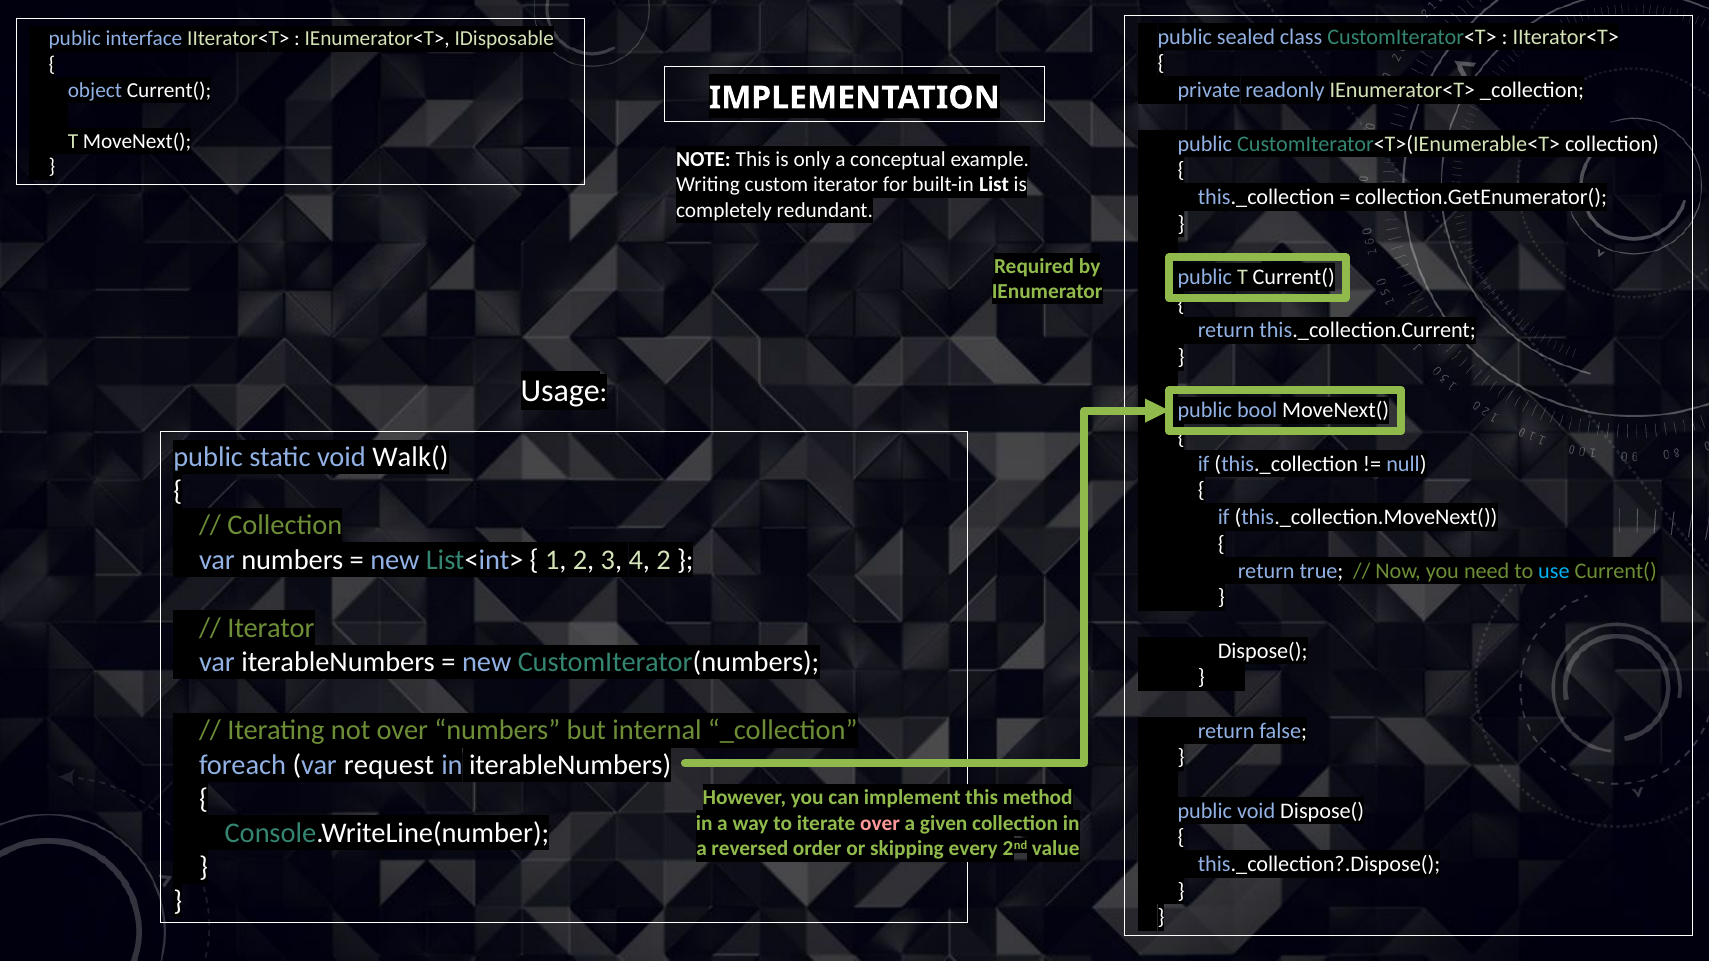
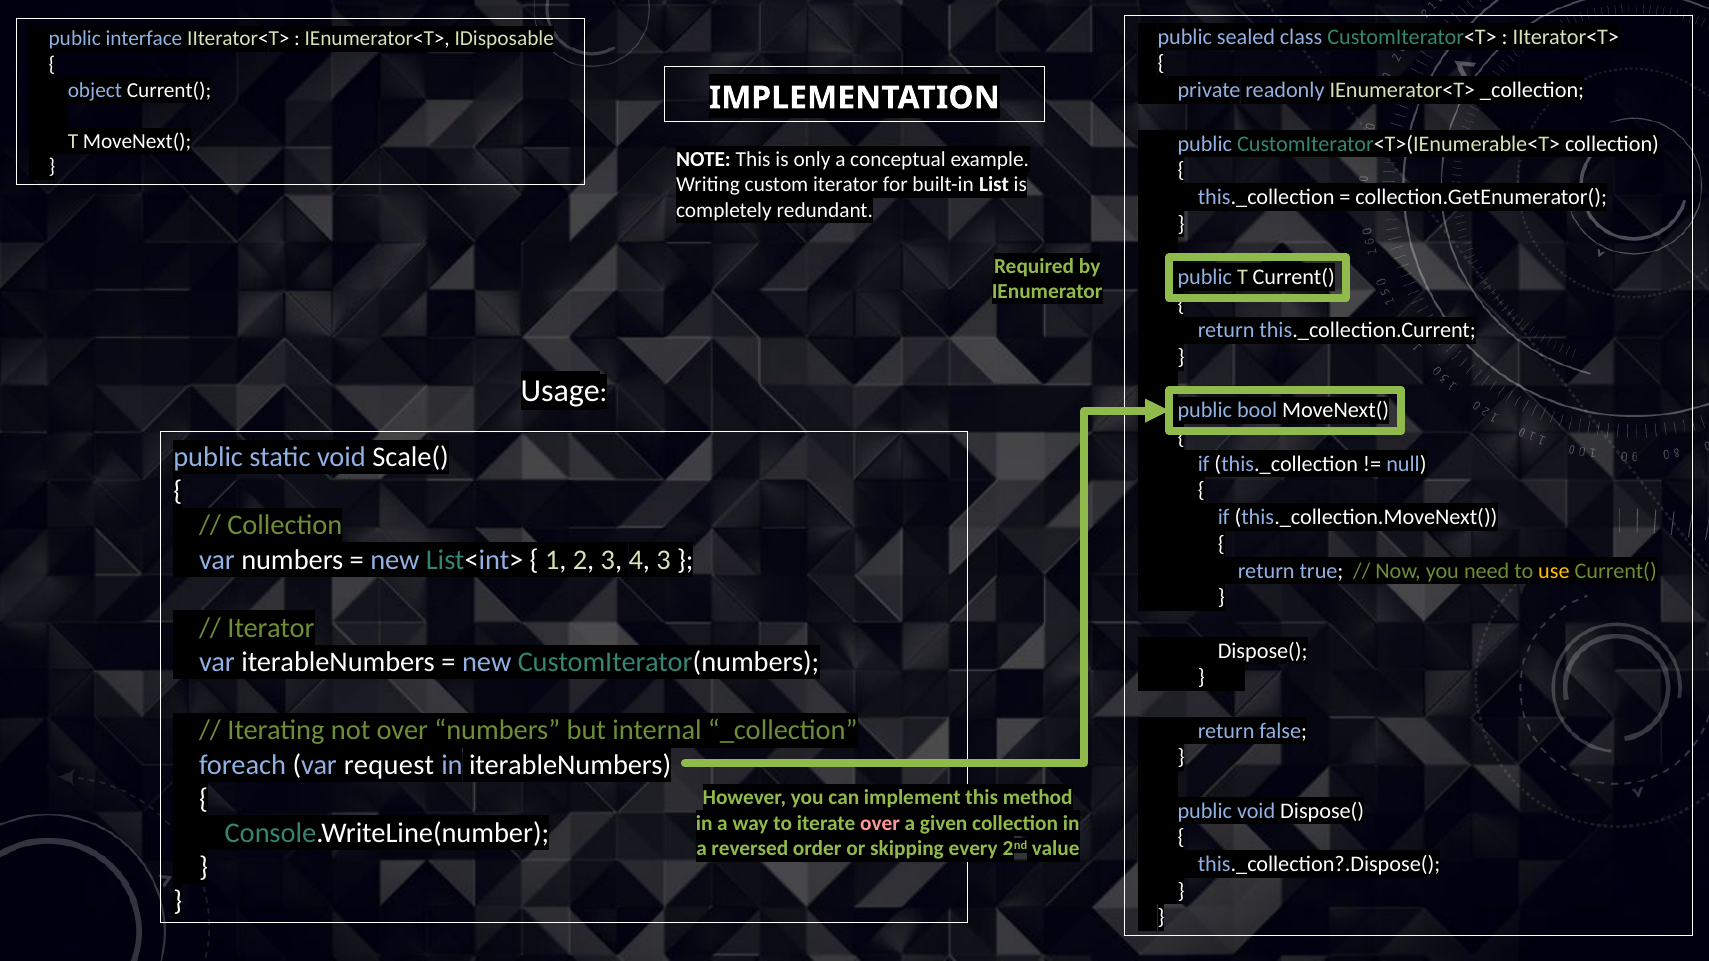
Walk(: Walk( -> Scale( (411, 457)
4 2: 2 -> 3 (664, 560)
use colour: light blue -> yellow (1554, 571)
